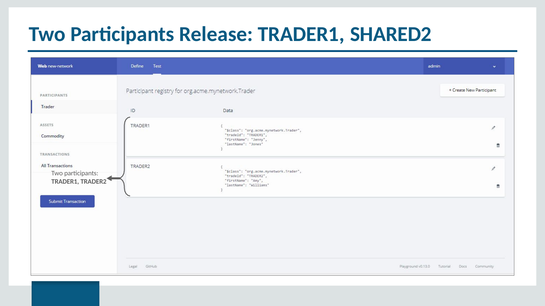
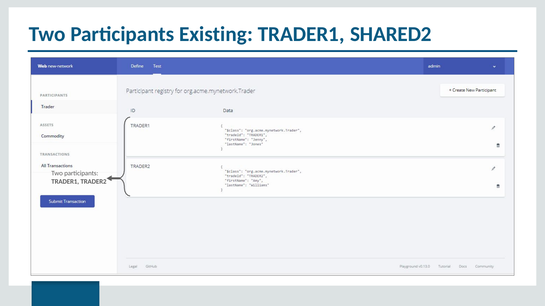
Release: Release -> Existing (216, 34)
